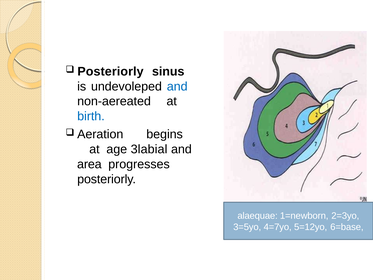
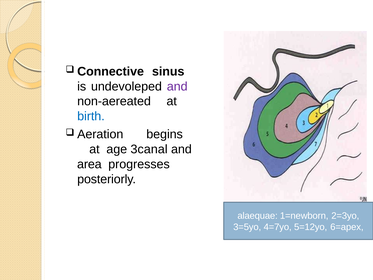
Posteriorly: Posteriorly -> Connective (111, 71)
and colour: blue -> purple (177, 86)
3labial: 3labial -> 3canal (149, 149)
6=base: 6=base -> 6=apex (347, 227)
